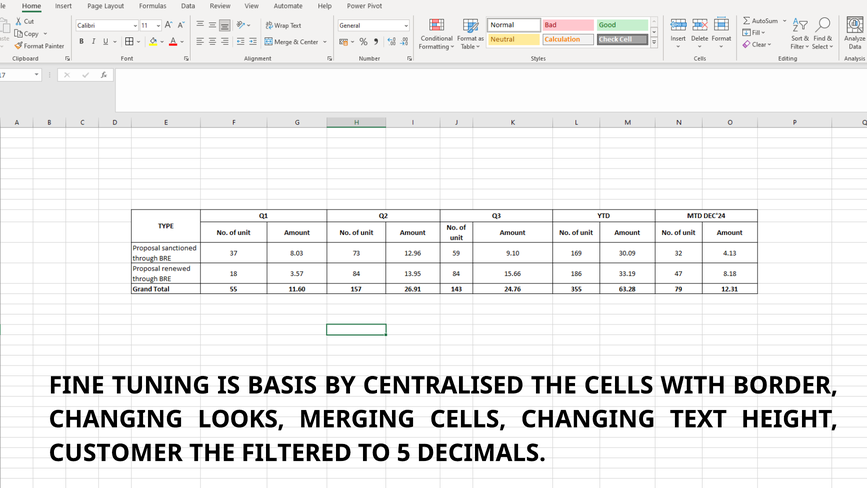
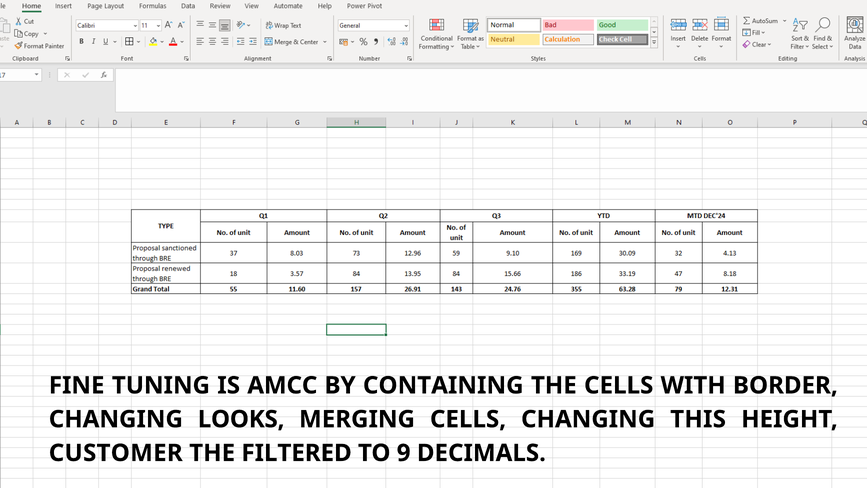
BASIS: BASIS -> AMCC (282, 385)
CENTRALISED: CENTRALISED -> CONTAINING (443, 385)
TEXT: TEXT -> THIS (698, 419)
5: 5 -> 9 (404, 453)
